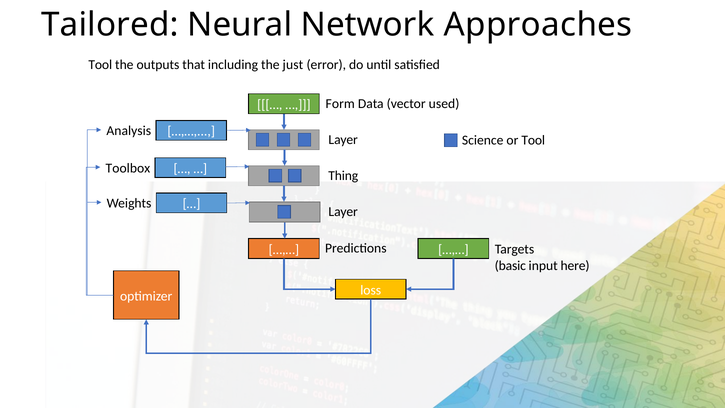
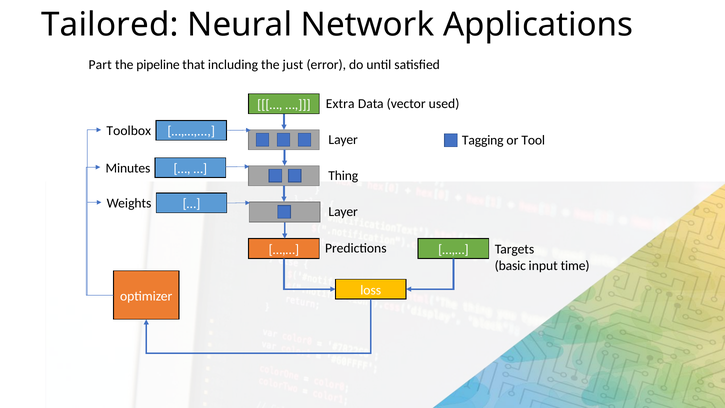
Approaches: Approaches -> Applications (538, 25)
Tool: Tool -> Part (100, 65)
outputs: outputs -> pipeline (158, 65)
Form: Form -> Extra (340, 104)
Analysis: Analysis -> Toolbox (129, 131)
Science: Science -> Tagging (483, 140)
Toolbox: Toolbox -> Minutes (128, 168)
here: here -> time (575, 266)
